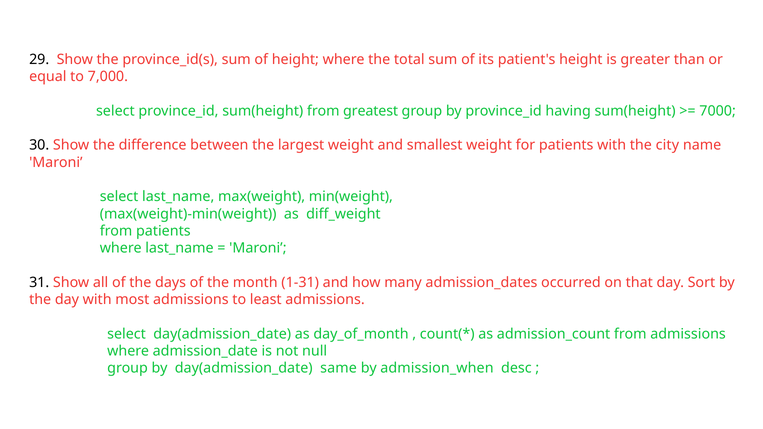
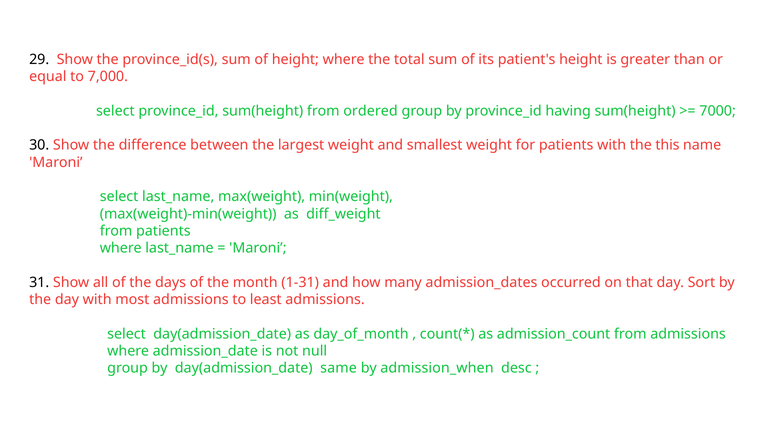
greatest: greatest -> ordered (371, 111)
city: city -> this (668, 145)
